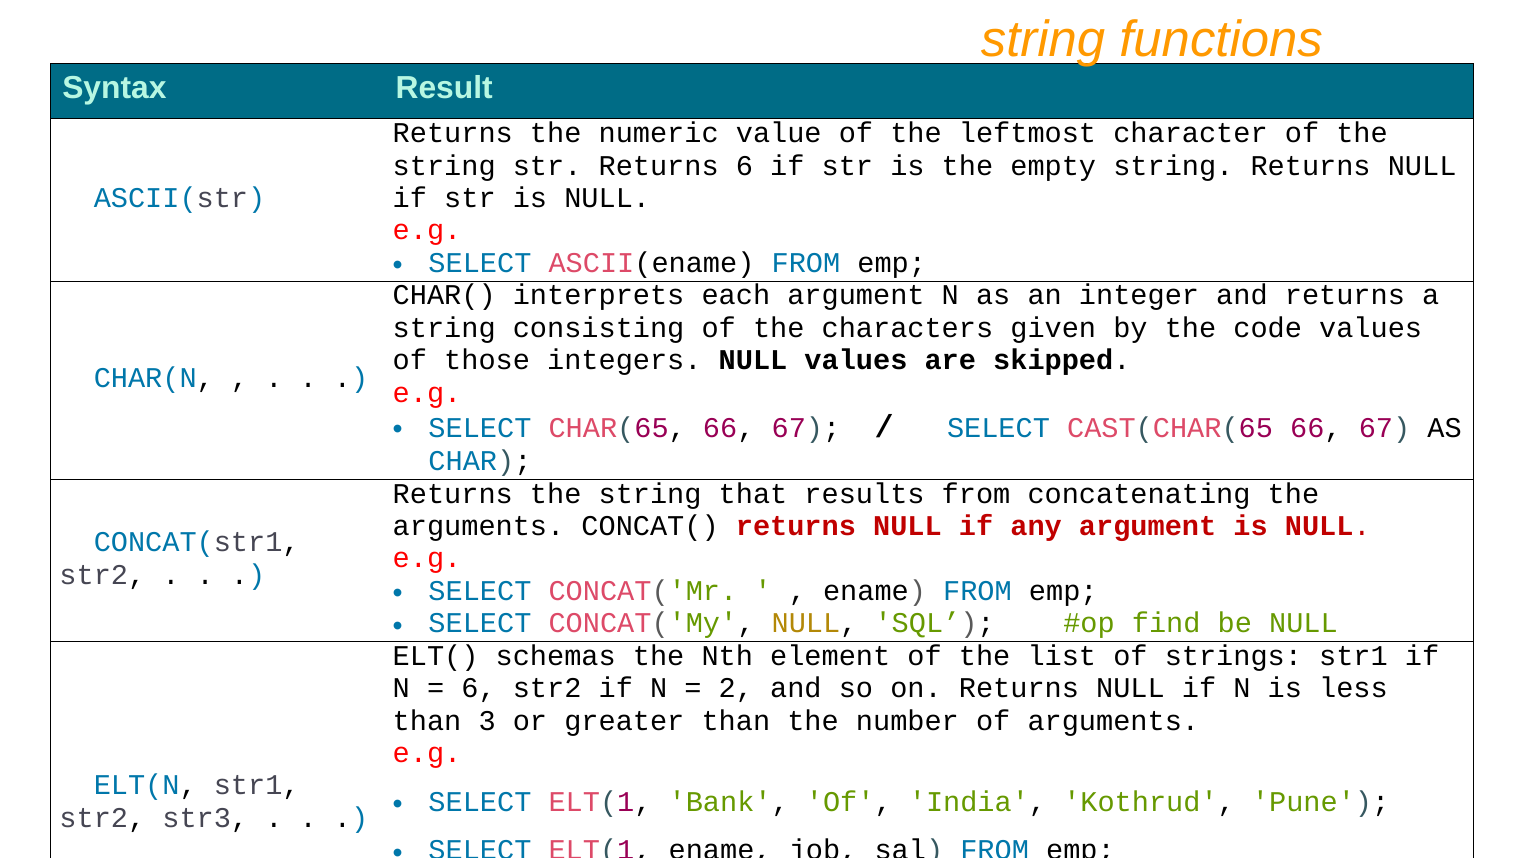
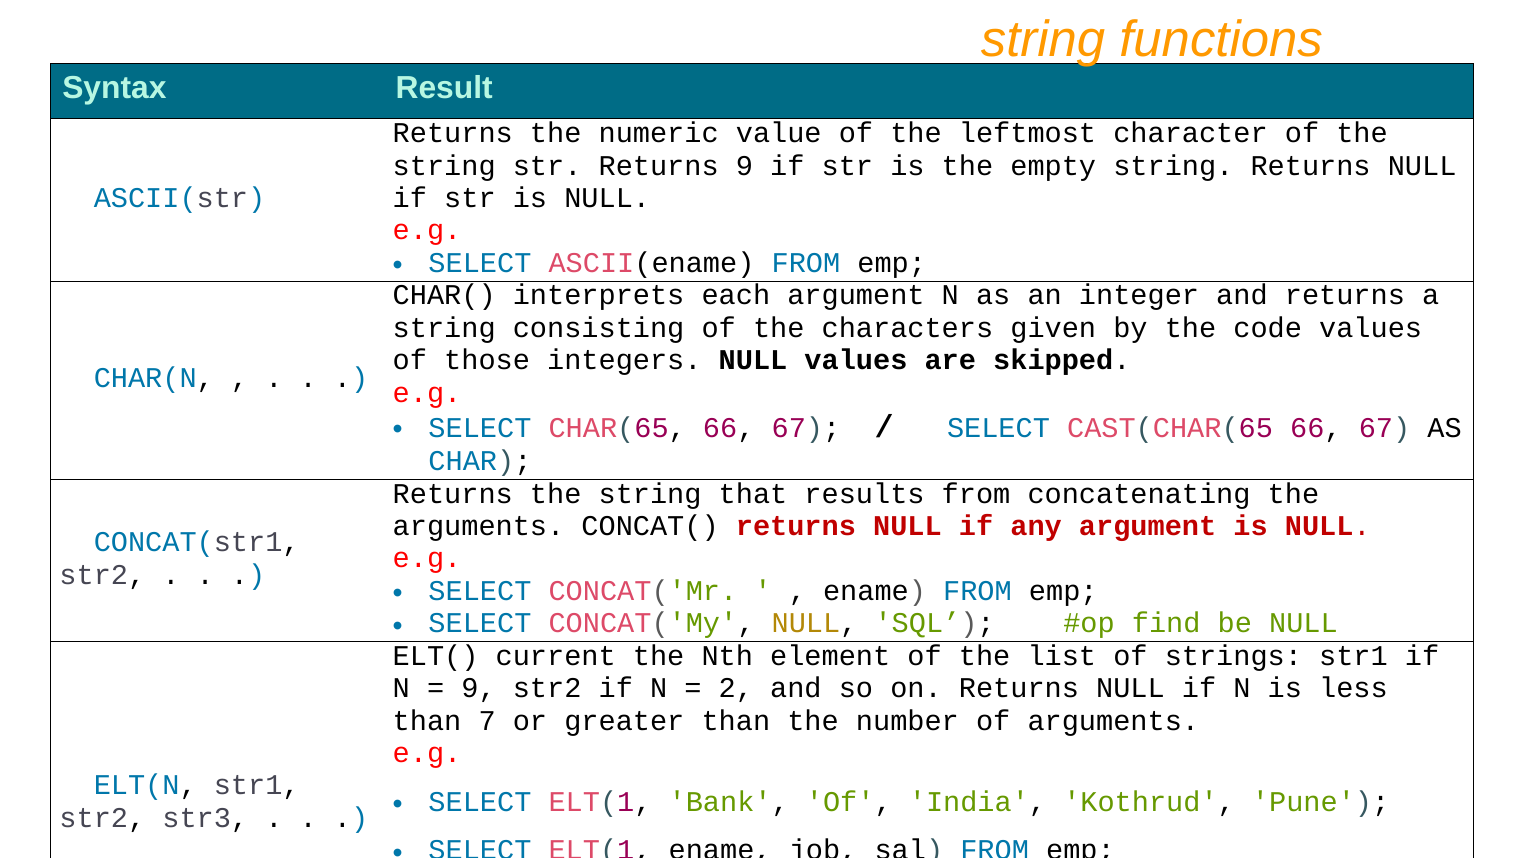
Returns 6: 6 -> 9 (744, 166)
schemas: schemas -> current (556, 656)
6: 6 -> 9 (479, 688)
3: 3 -> 7 (487, 721)
